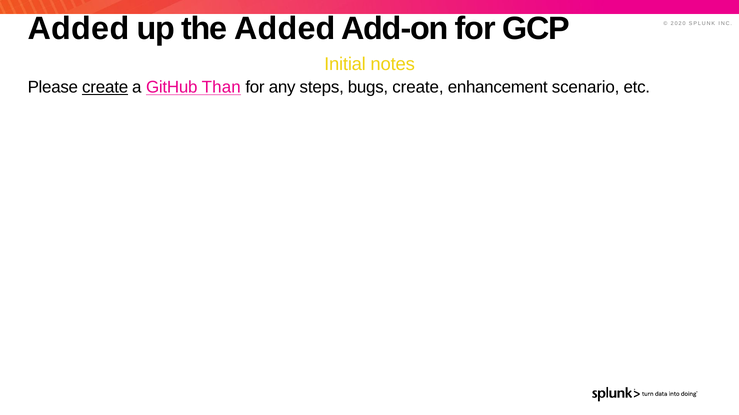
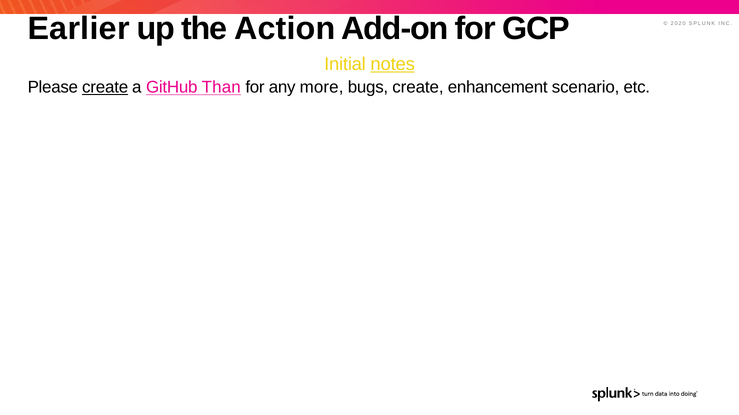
Added: Added -> Earlier (79, 29)
the Added: Added -> Action (285, 29)
notes underline: none -> present (393, 64)
steps: steps -> more (322, 87)
